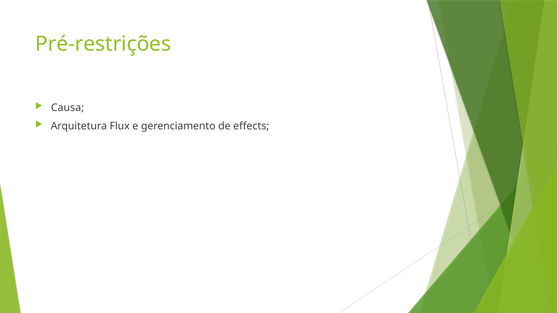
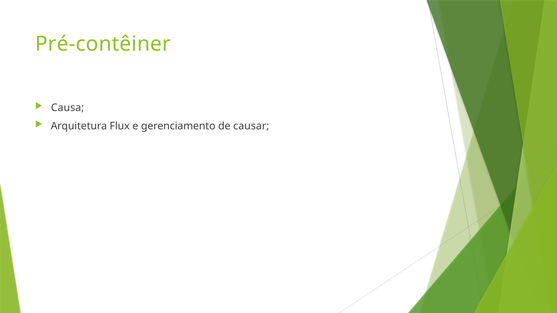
Pré-restrições: Pré-restrições -> Pré-contêiner (103, 44)
effects: effects -> causar (251, 126)
